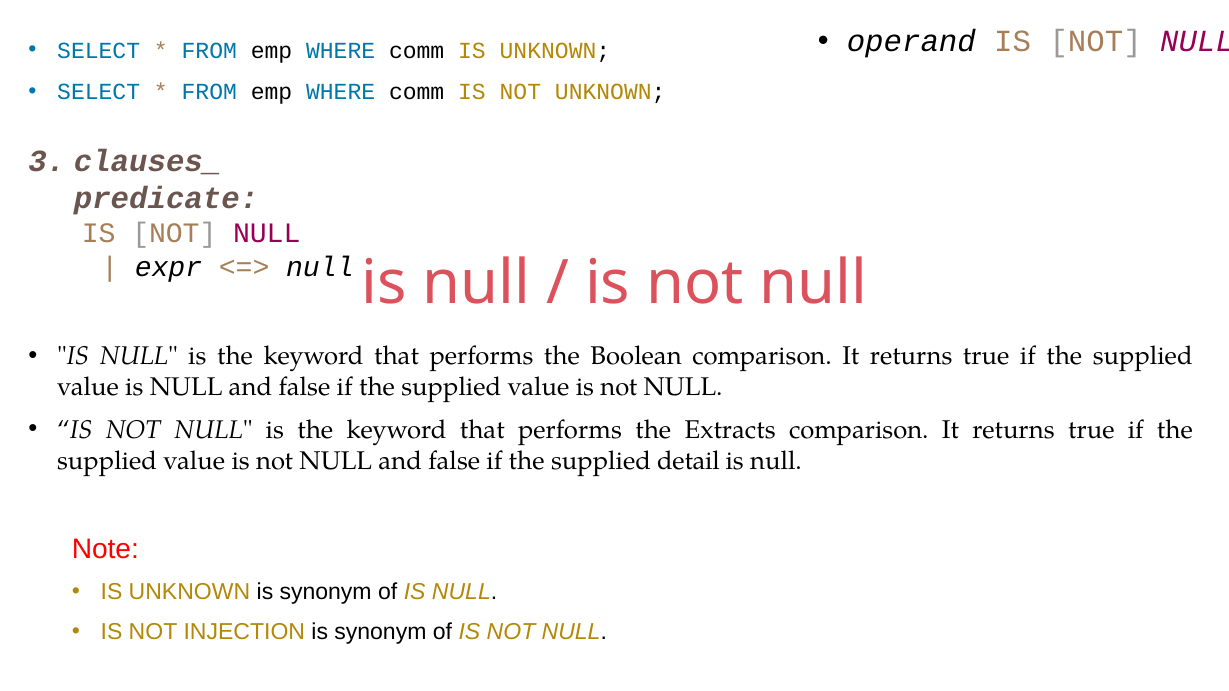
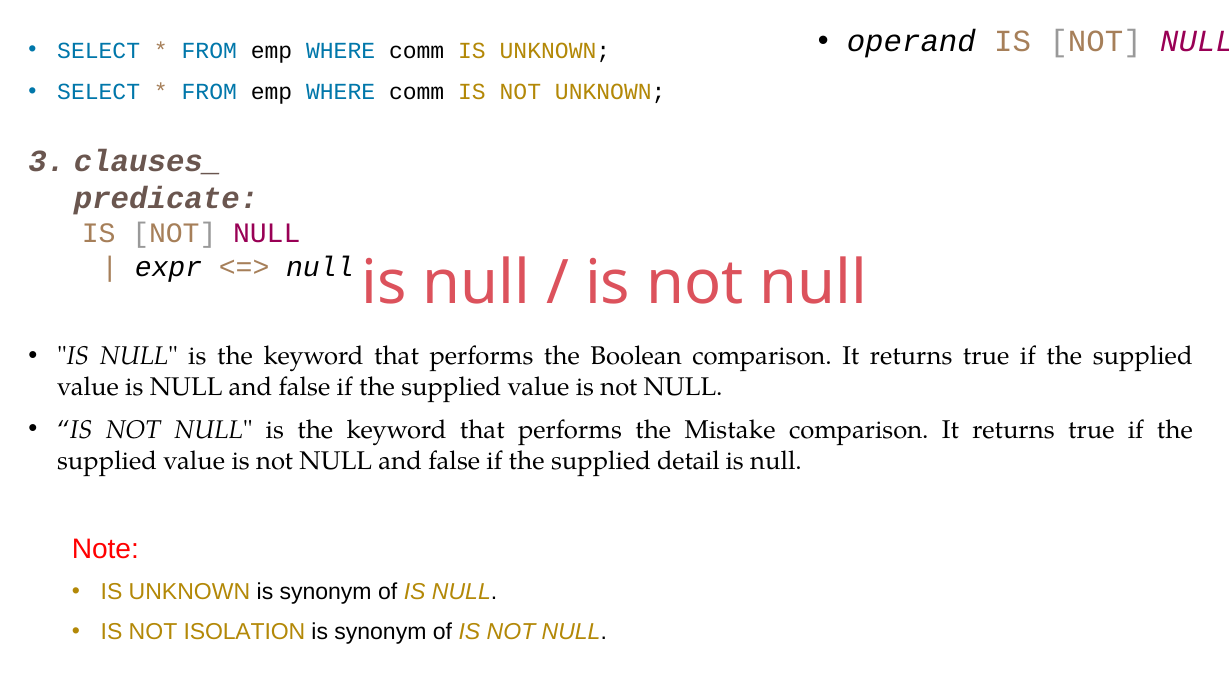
Extracts: Extracts -> Mistake (730, 430)
INJECTION: INJECTION -> ISOLATION (244, 632)
